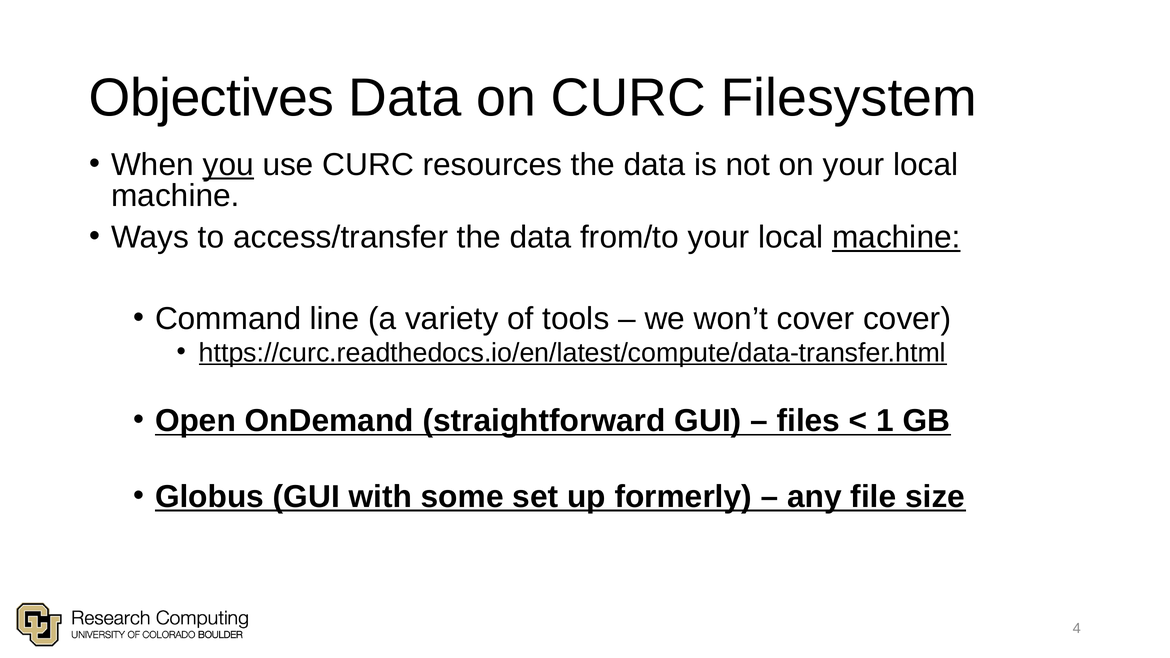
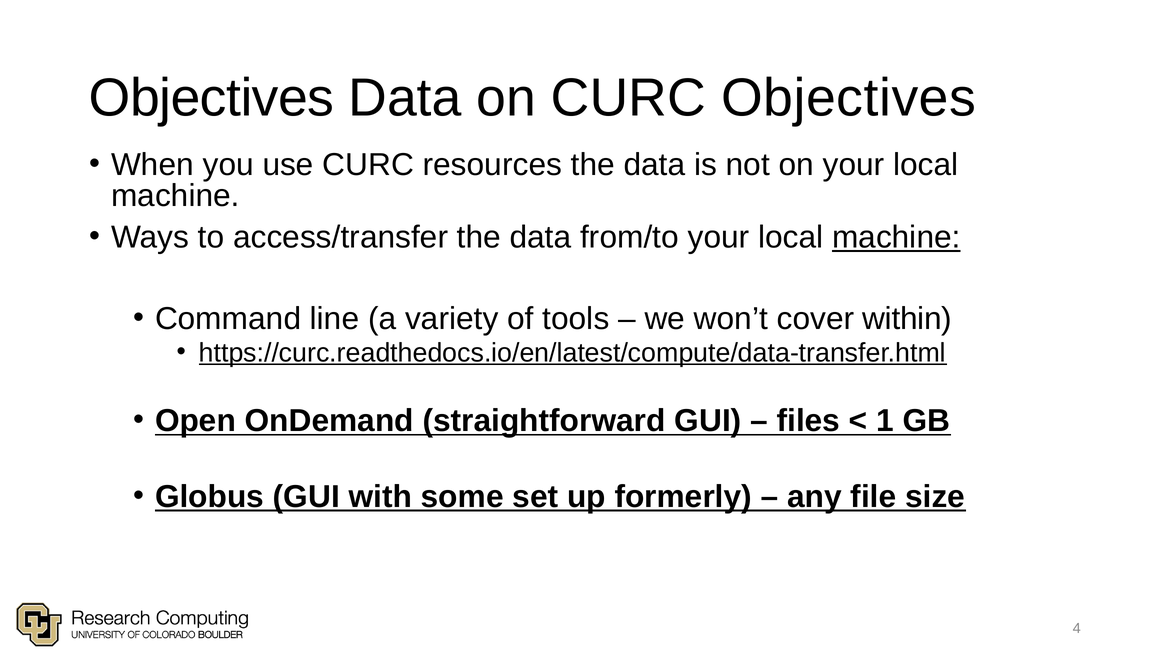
CURC Filesystem: Filesystem -> Objectives (849, 98)
you underline: present -> none (228, 165)
cover cover: cover -> within (907, 319)
